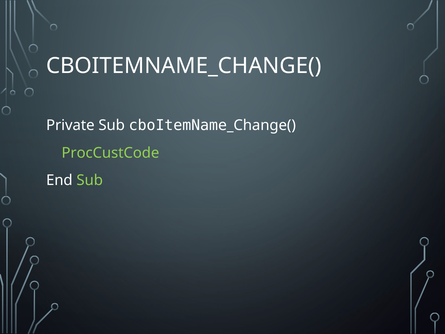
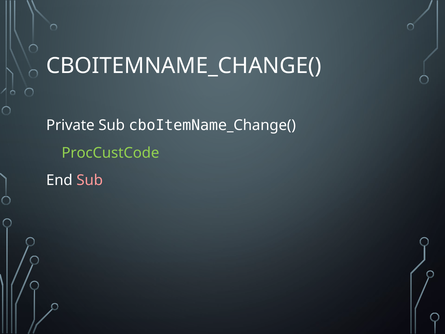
Sub colour: light green -> pink (90, 180)
